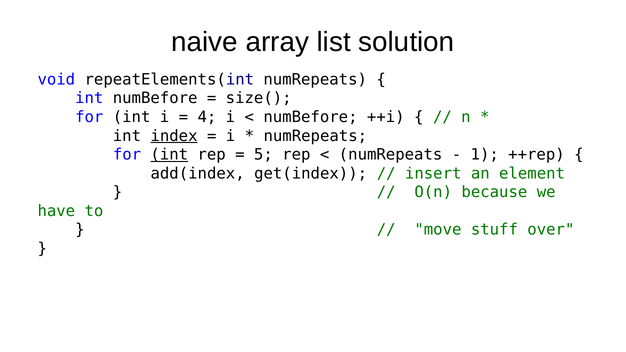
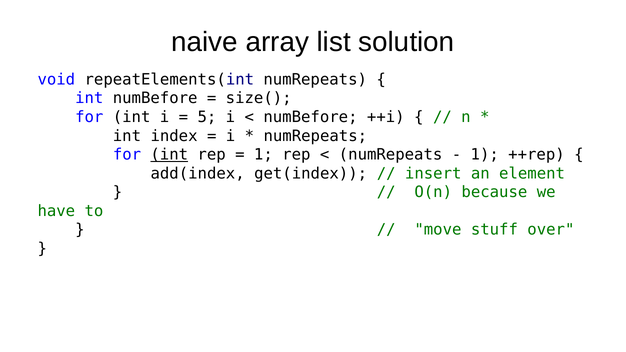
4: 4 -> 5 (207, 117)
index underline: present -> none (174, 136)
5: 5 -> 1 (263, 155)
